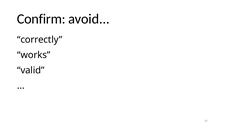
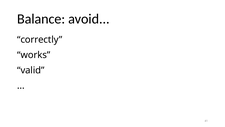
Confirm: Confirm -> Balance (41, 19)
